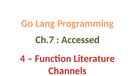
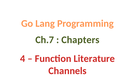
Accessed: Accessed -> Chapters (80, 40)
